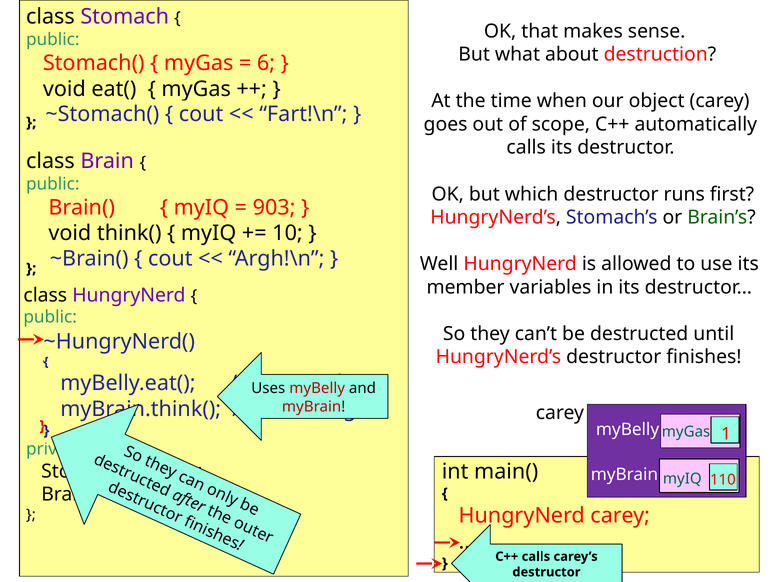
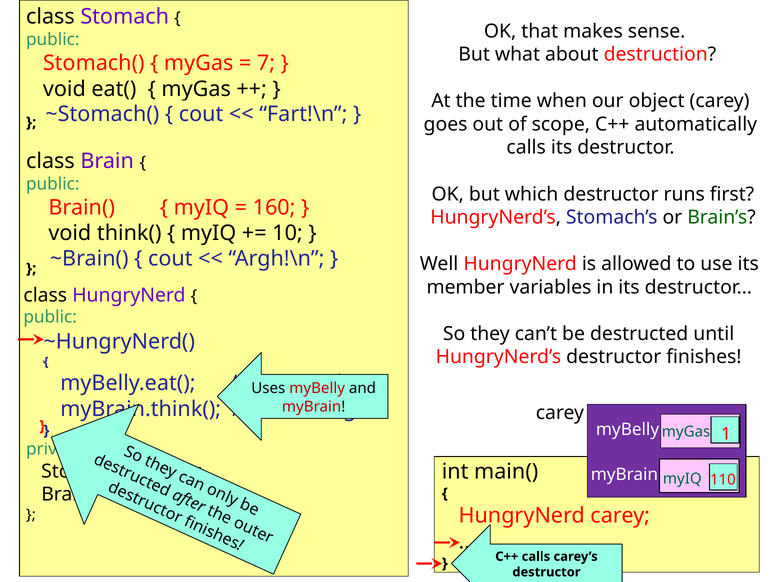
6: 6 -> 7 (266, 63)
903: 903 -> 160 (274, 208)
